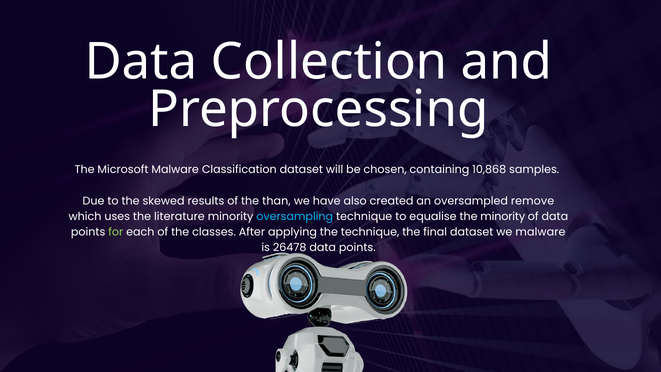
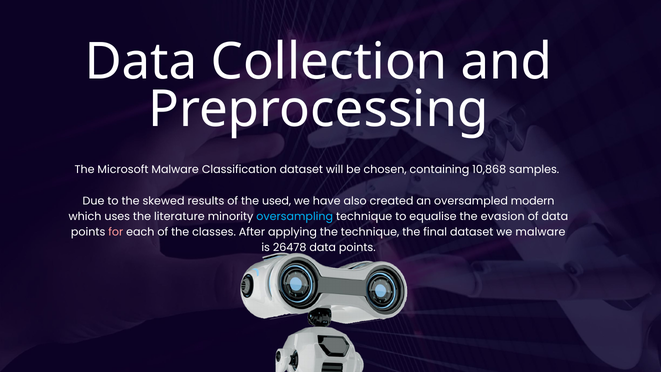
than: than -> used (277, 201)
remove: remove -> modern (533, 201)
the minority: minority -> evasion (503, 216)
for colour: light green -> pink (116, 232)
